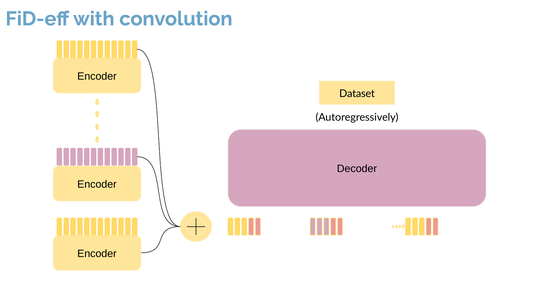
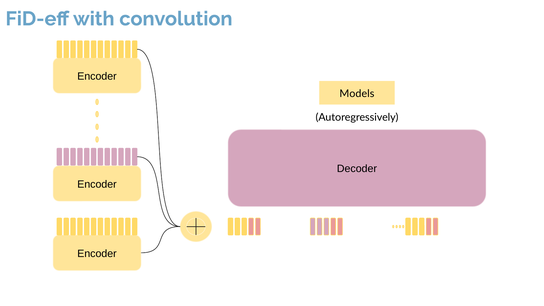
Dataset: Dataset -> Models (357, 94)
